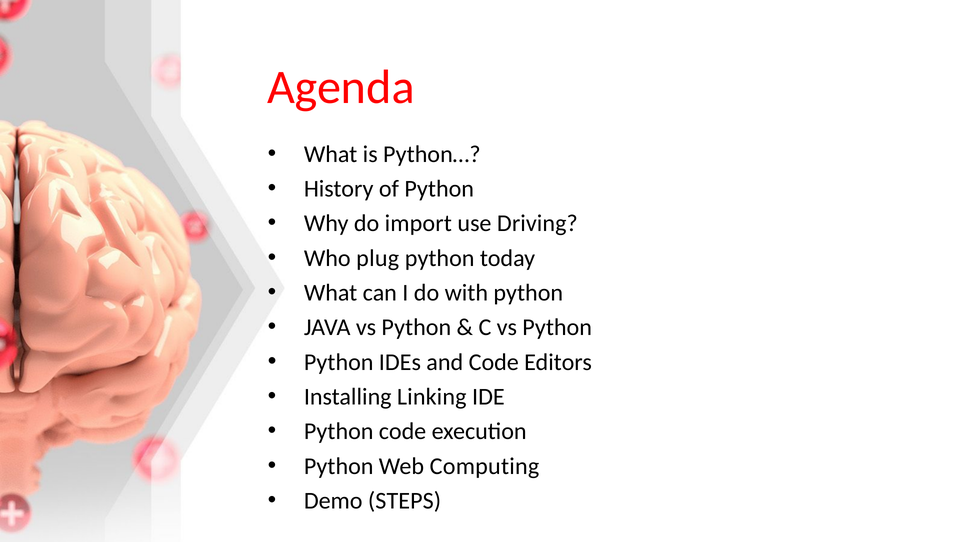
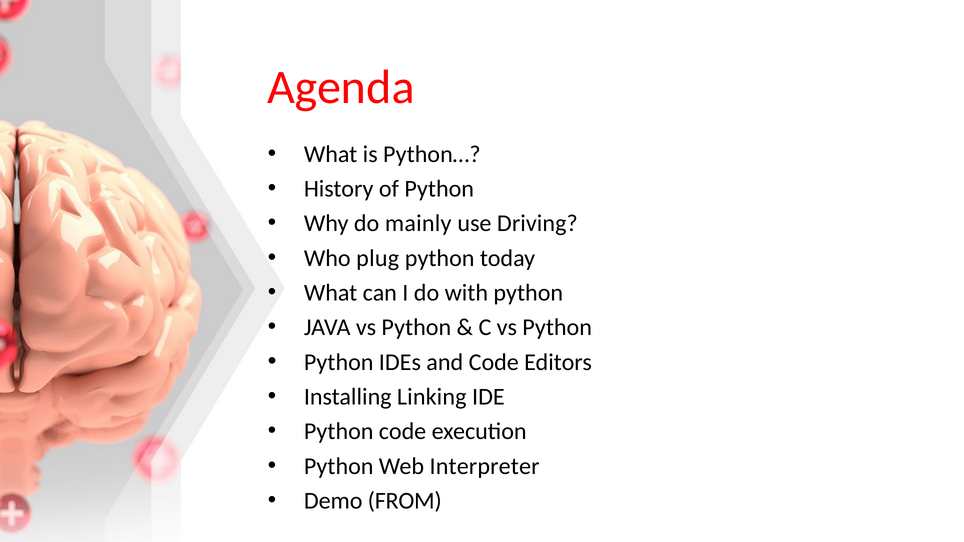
import: import -> mainly (418, 224)
Computing: Computing -> Interpreter (485, 466)
STEPS: STEPS -> FROM (405, 501)
